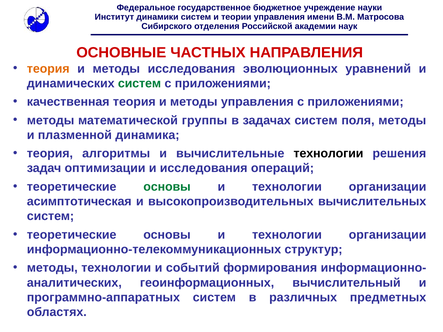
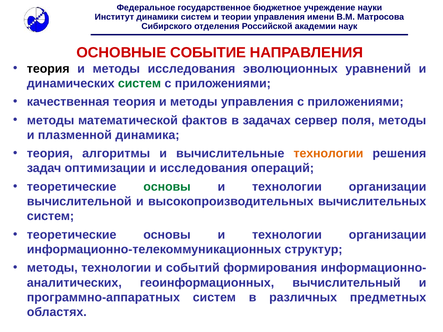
ЧАСТНЫХ: ЧАСТНЫХ -> СОБЫТИЕ (208, 53)
теория colour: orange -> black (48, 69)
группы: группы -> фактов (204, 120)
задачах систем: систем -> сервер (316, 120)
технологии colour: black -> orange (328, 154)
асимптотическая: асимптотическая -> вычислительной (79, 202)
